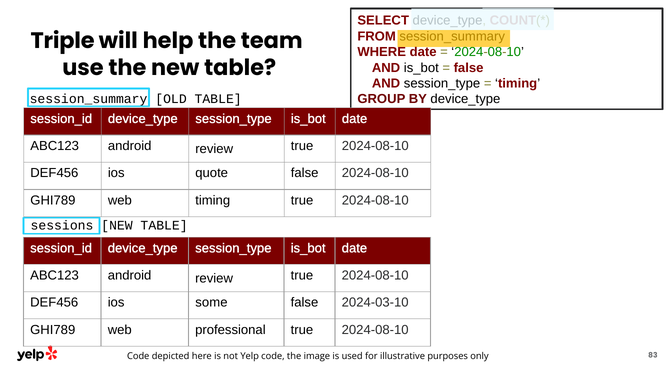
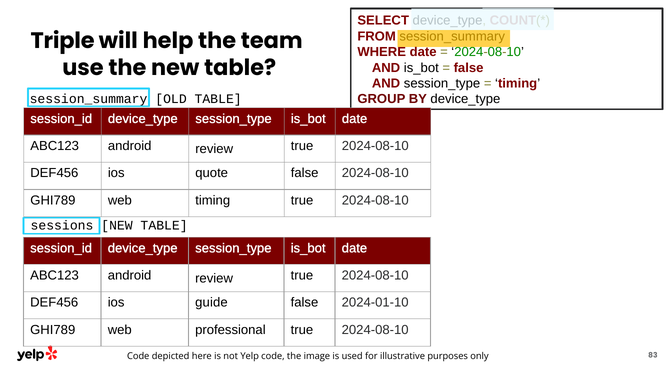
some: some -> guide (211, 303)
2024-03-10: 2024-03-10 -> 2024-01-10 (375, 303)
